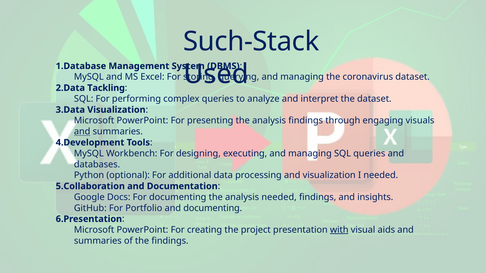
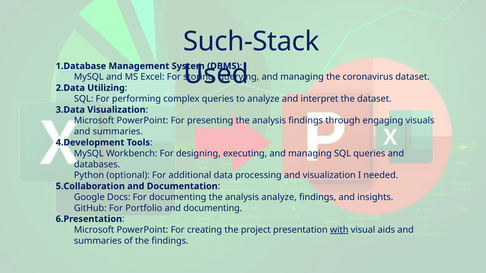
Tackling: Tackling -> Utilizing (106, 88)
and underline: present -> none (82, 132)
analysis needed: needed -> analyze (279, 197)
